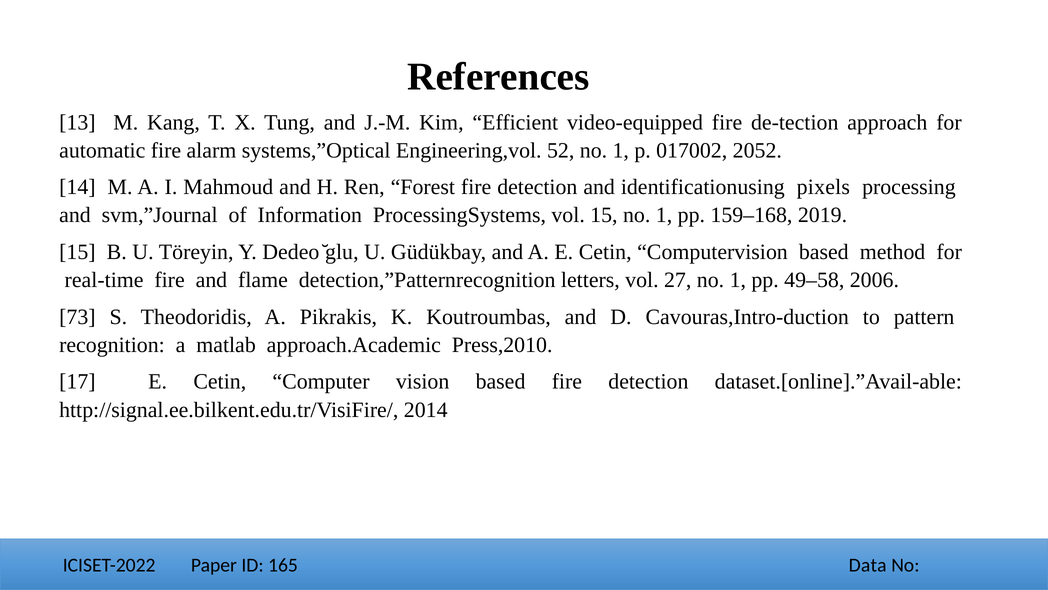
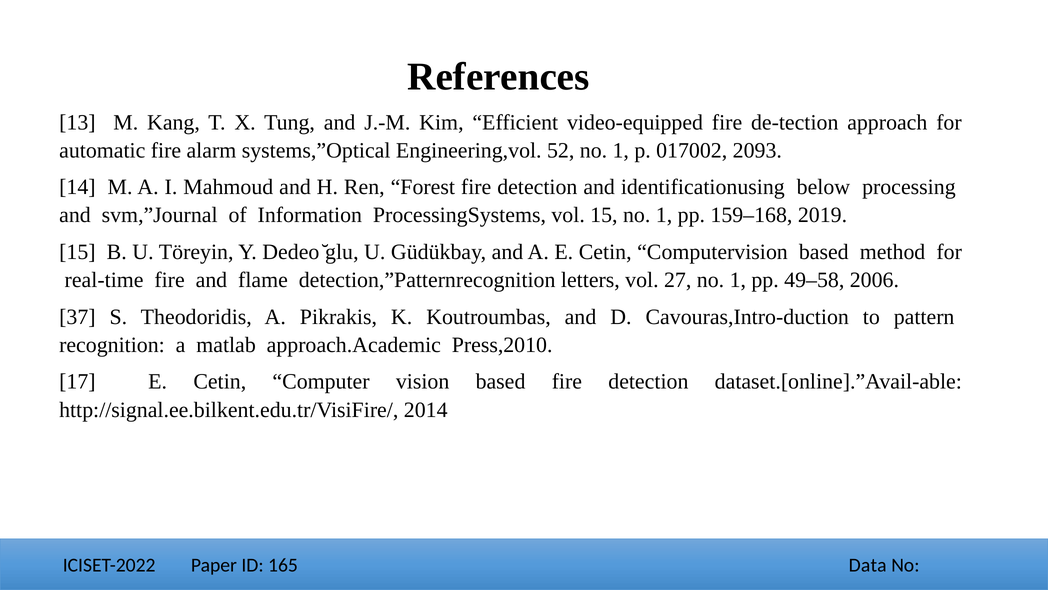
2052: 2052 -> 2093 (757, 150)
pixels: pixels -> below (823, 187)
73: 73 -> 37 (77, 317)
